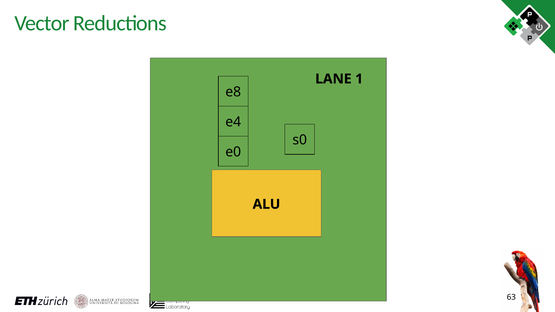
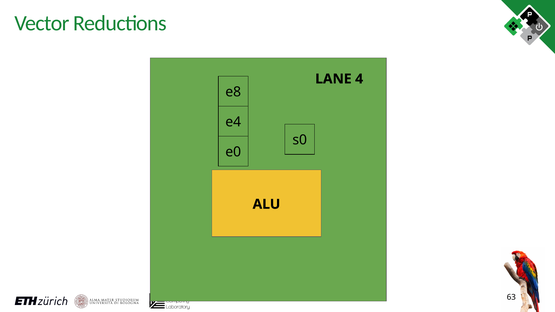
1: 1 -> 4 (359, 79)
